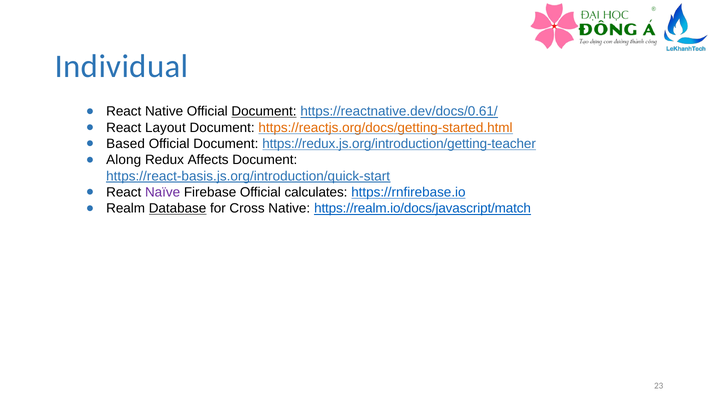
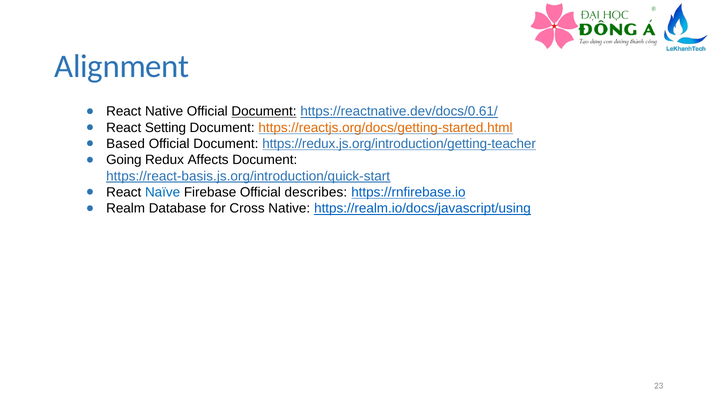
Individual: Individual -> Alignment (122, 66)
Layout: Layout -> Setting (165, 128)
Along: Along -> Going (124, 160)
Naïve colour: purple -> blue (163, 192)
calculates: calculates -> describes (316, 192)
Database underline: present -> none (178, 208)
https://realm.io/docs/javascript/match: https://realm.io/docs/javascript/match -> https://realm.io/docs/javascript/using (422, 208)
